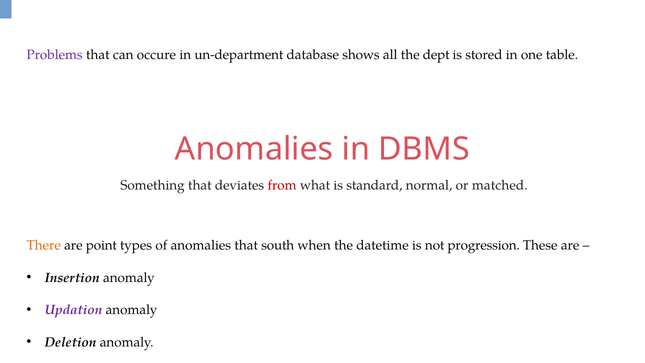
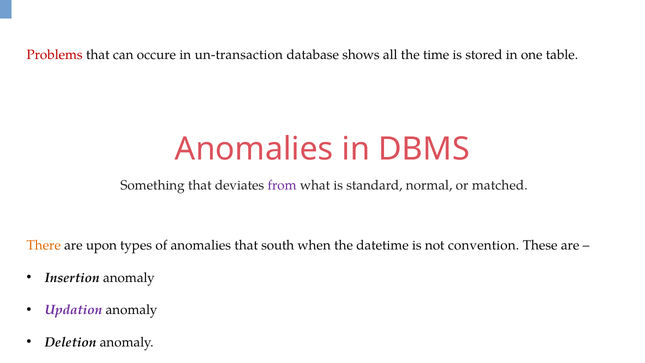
Problems colour: purple -> red (55, 55)
un-department: un-department -> un-transaction (239, 55)
dept: dept -> time (436, 55)
from colour: red -> purple (282, 185)
point: point -> upon (101, 245)
progression: progression -> convention (484, 245)
